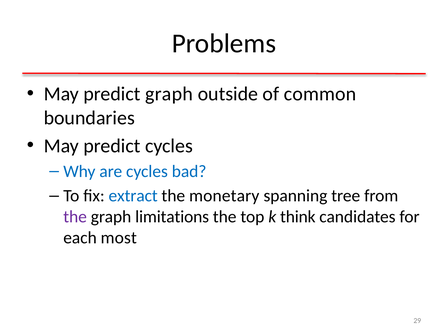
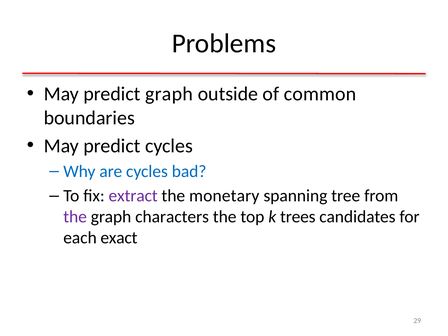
extract colour: blue -> purple (133, 196)
limitations: limitations -> characters (172, 217)
think: think -> trees (298, 217)
most: most -> exact (119, 238)
